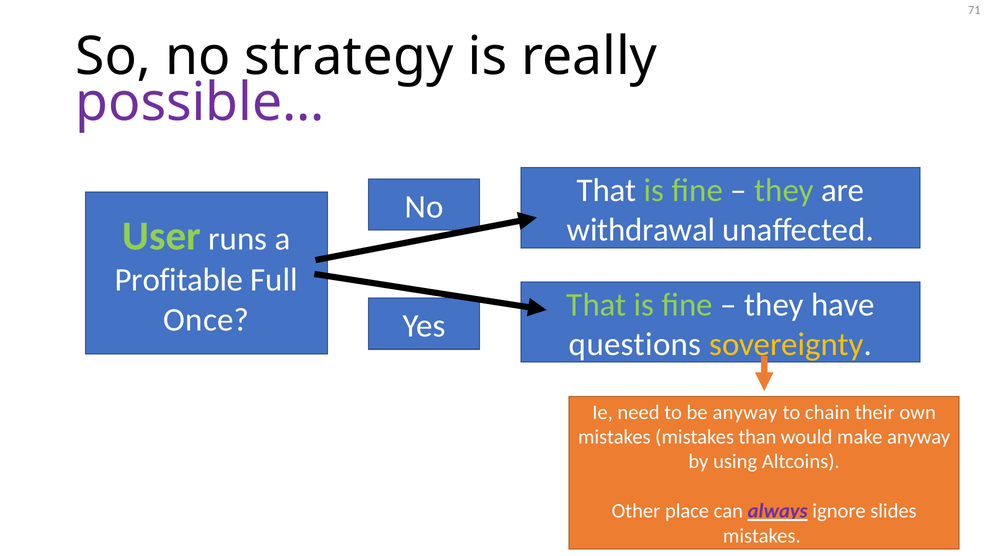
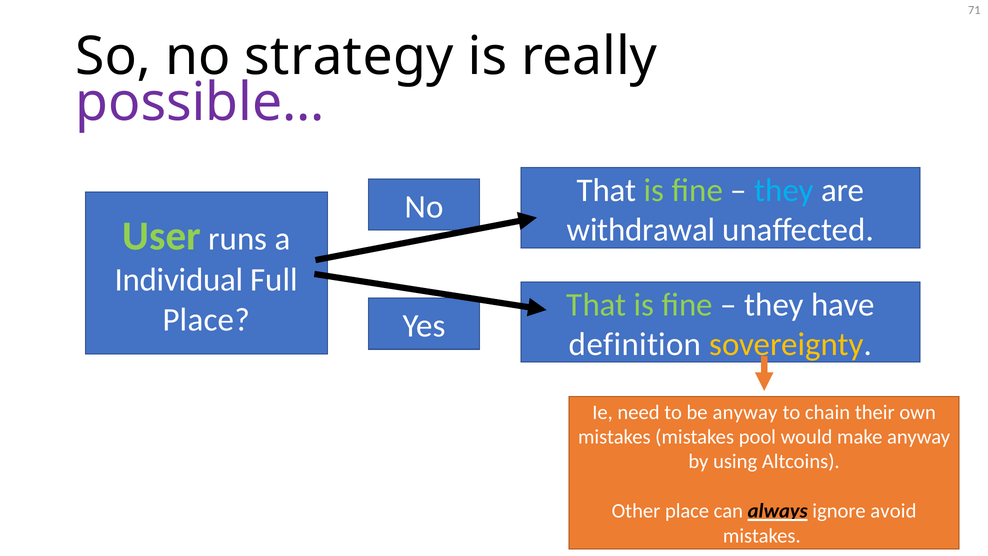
they colour: light green -> light blue (784, 190)
Profitable: Profitable -> Individual (179, 280)
Once: Once -> Place (206, 320)
questions: questions -> definition (635, 344)
than: than -> pool (757, 437)
always colour: purple -> black (778, 511)
slides: slides -> avoid (893, 511)
